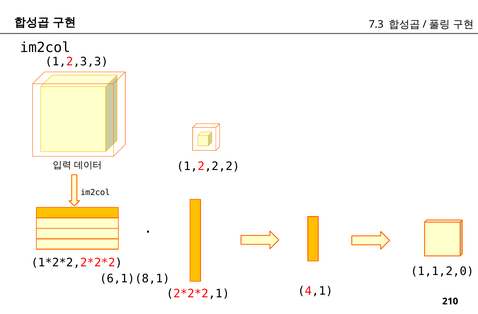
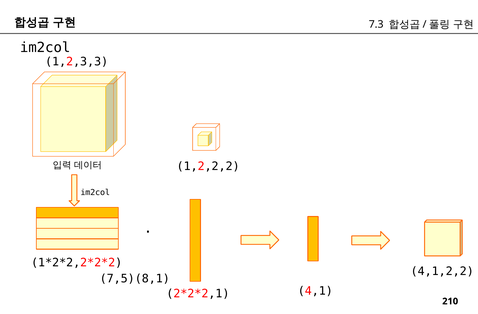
1,1,2,0: 1,1,2,0 -> 4,1,2,2 (442, 271)
6,1)(8,1: 6,1)(8,1 -> 7,5)(8,1 (135, 279)
